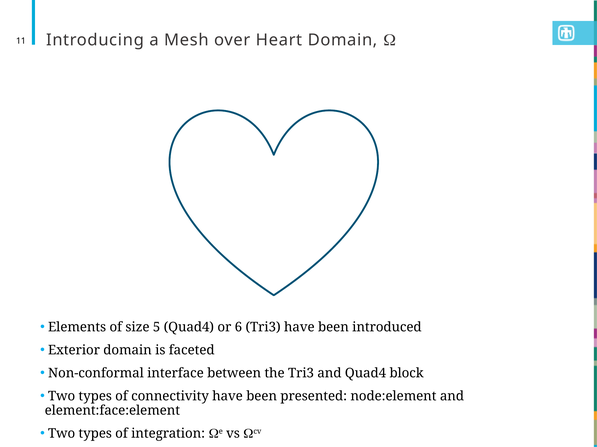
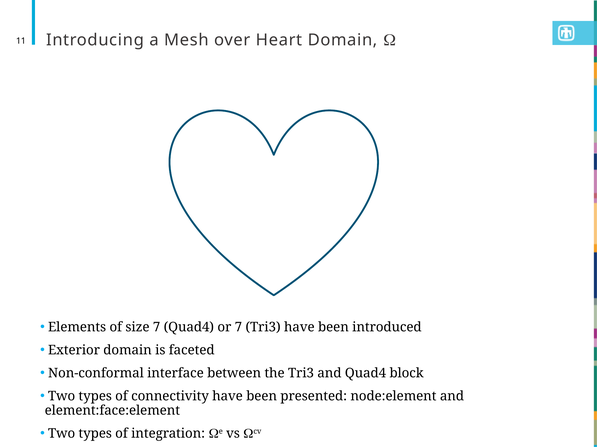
size 5: 5 -> 7 (157, 328)
or 6: 6 -> 7 (238, 328)
